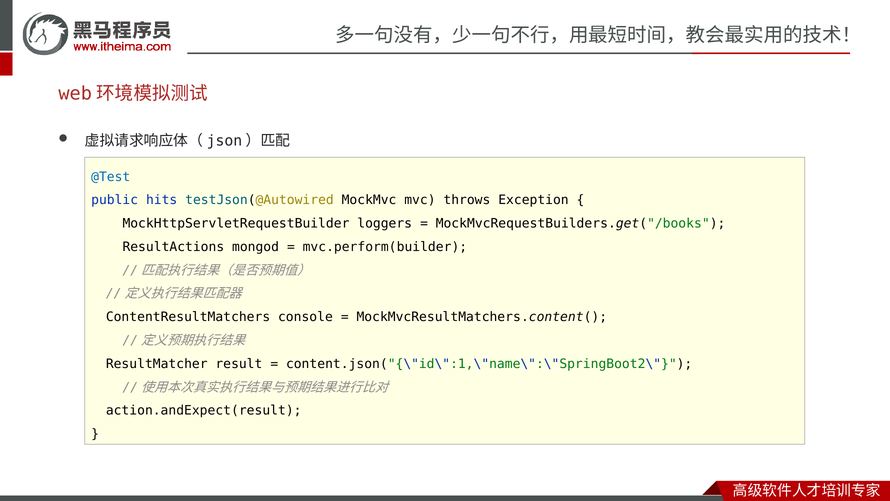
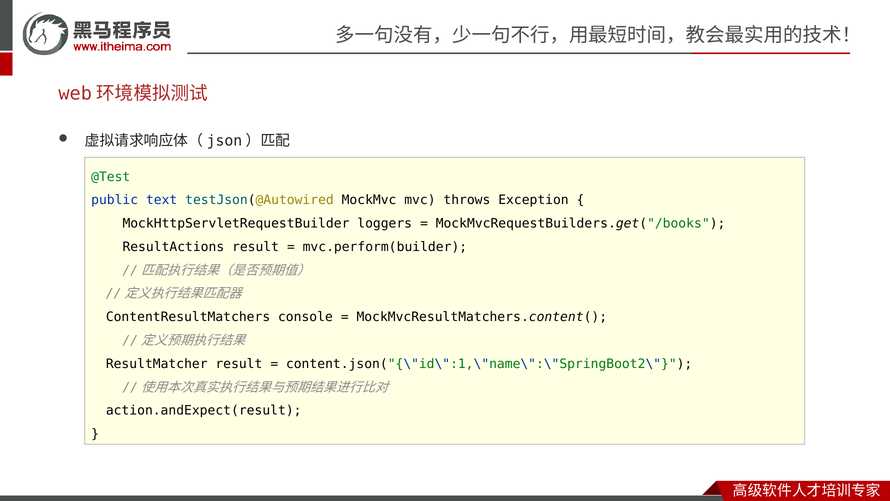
@Test colour: blue -> green (111, 177)
hits: hits -> text (162, 200)
ResultActions mongod: mongod -> result (256, 247)
